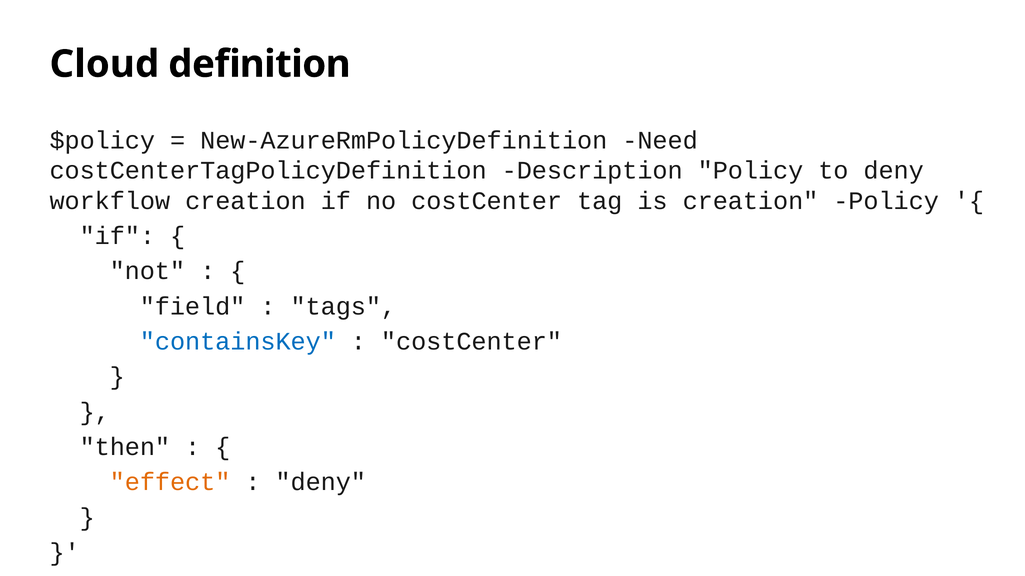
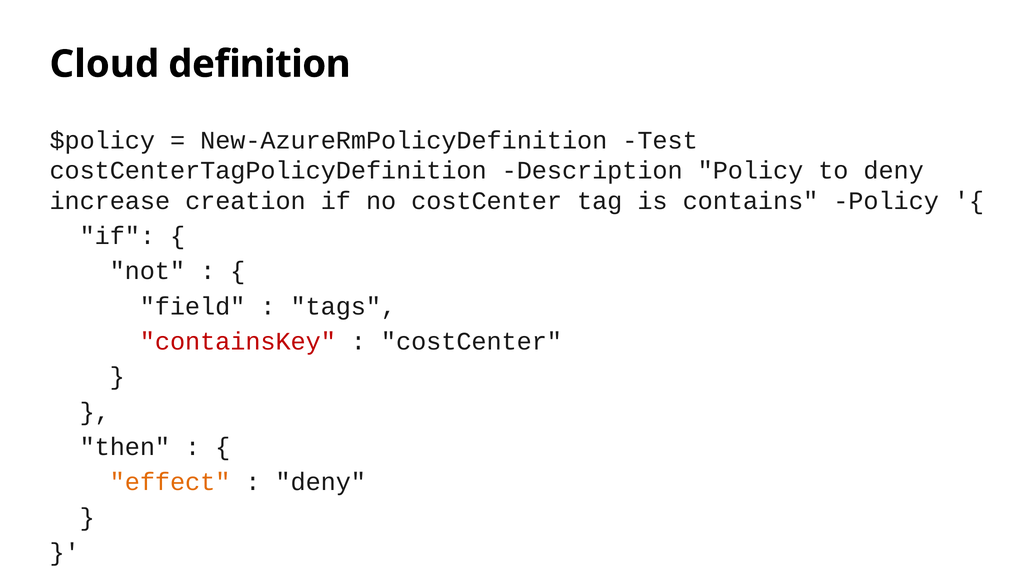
Need: Need -> Test (660, 141)
workflow: workflow -> increase (110, 201)
is creation: creation -> contains (750, 201)
containsKey colour: blue -> red (238, 342)
